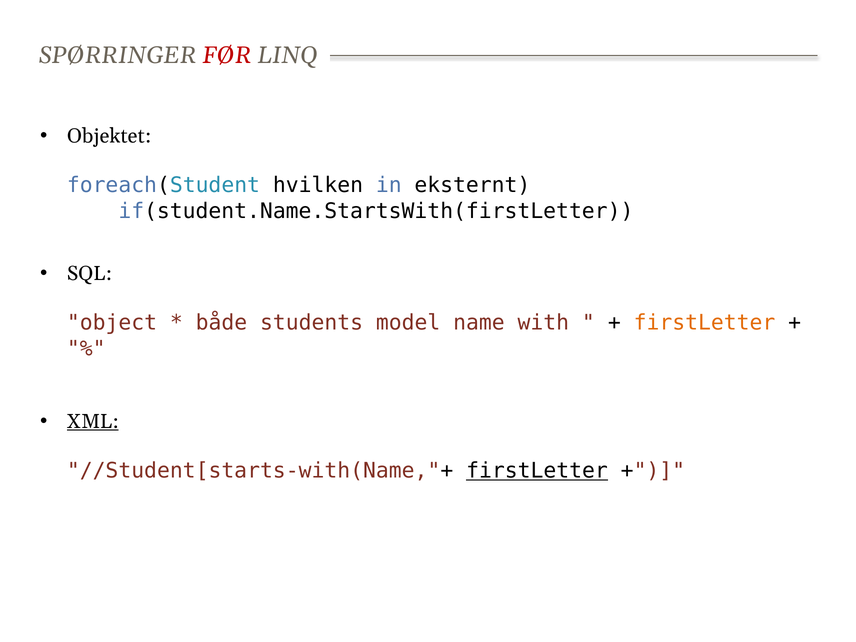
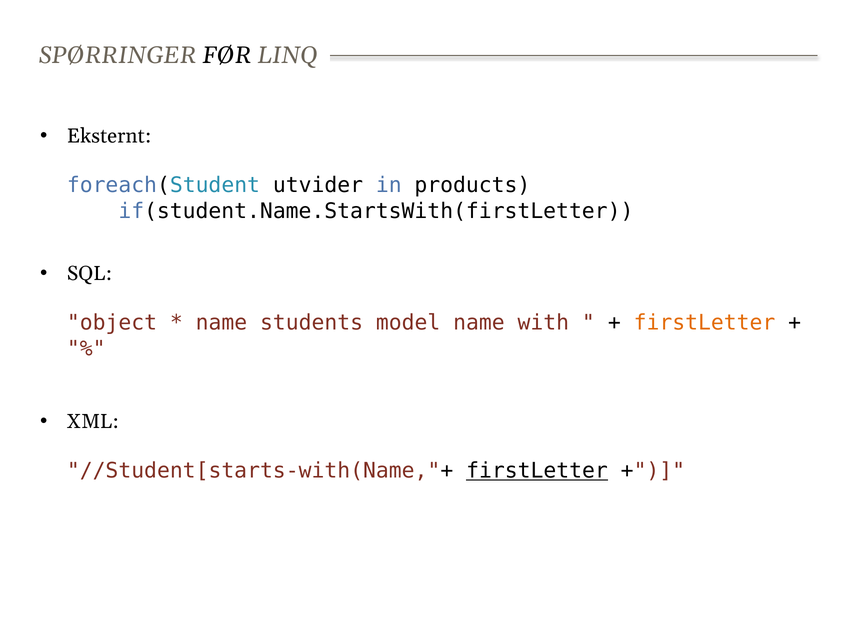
FØR colour: red -> black (227, 55)
Objektet: Objektet -> Eksternt (109, 136)
hvilken: hvilken -> utvider (318, 185)
eksternt: eksternt -> products (472, 185)
både: både -> name (221, 323)
XML underline: present -> none (93, 421)
